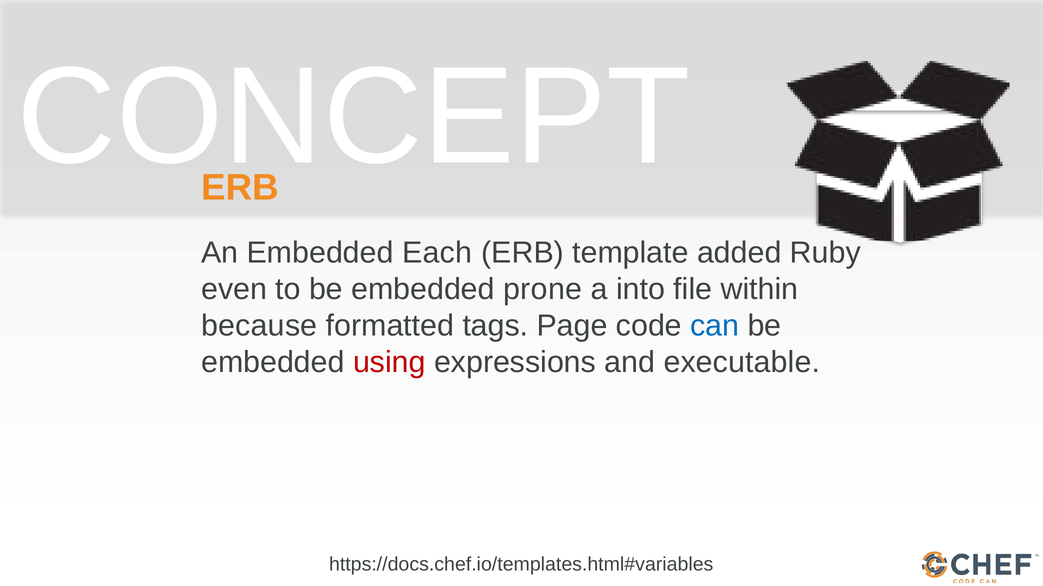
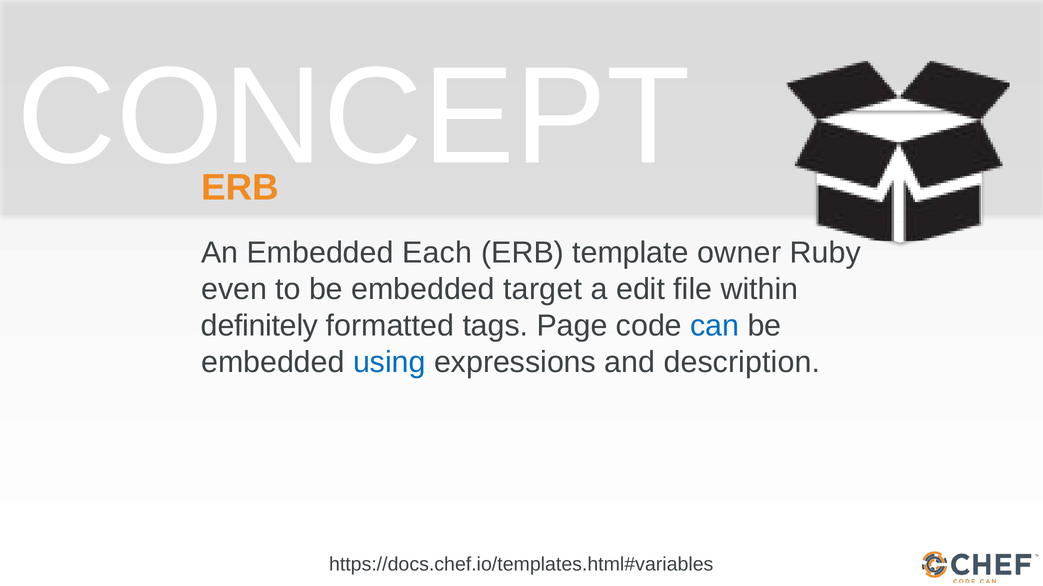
added: added -> owner (739, 253)
prone: prone -> target (543, 290)
into: into -> edit (641, 290)
because: because -> definitely (260, 326)
using colour: red -> blue (389, 363)
executable: executable -> description (742, 363)
